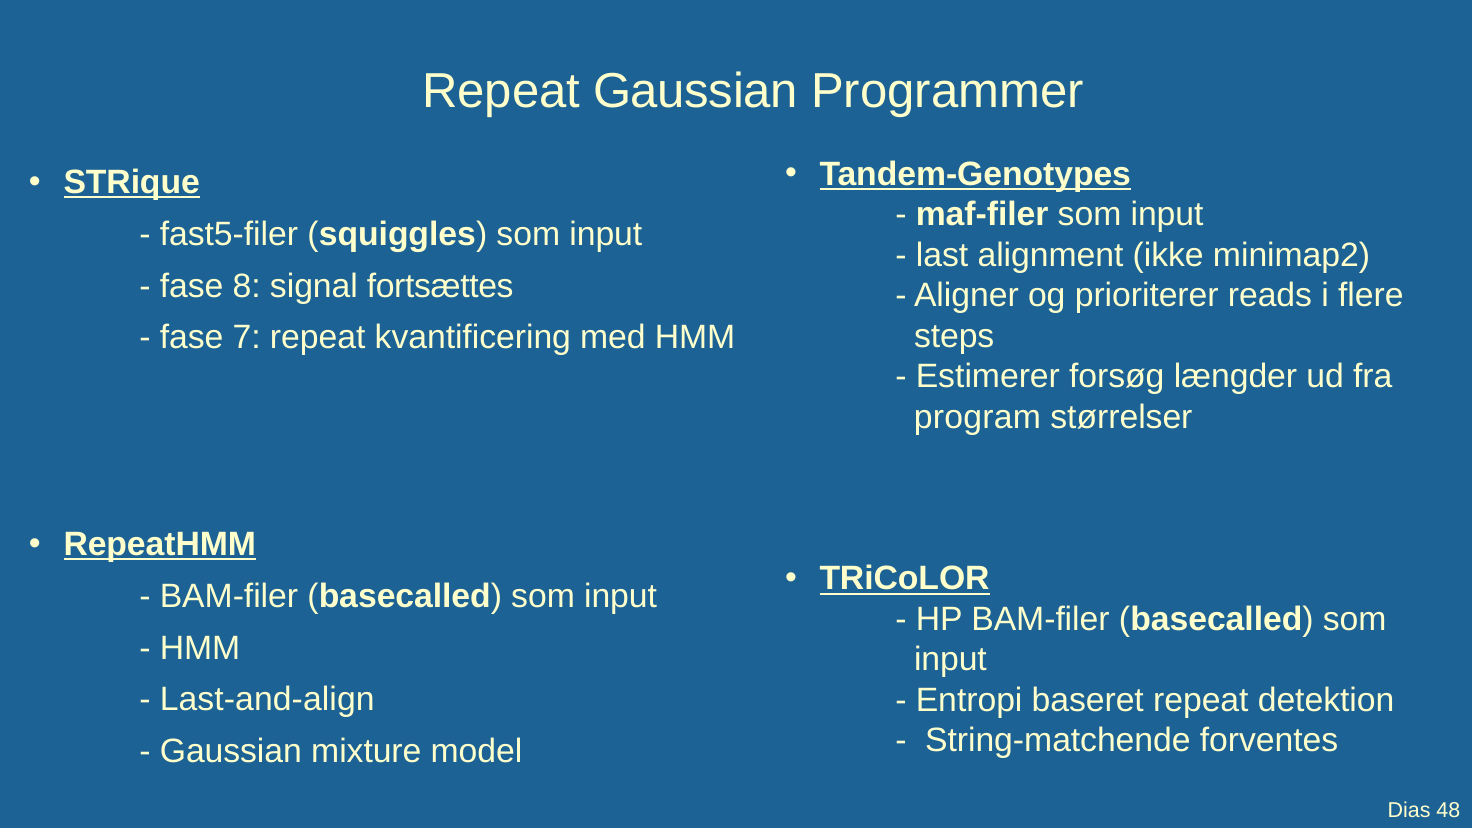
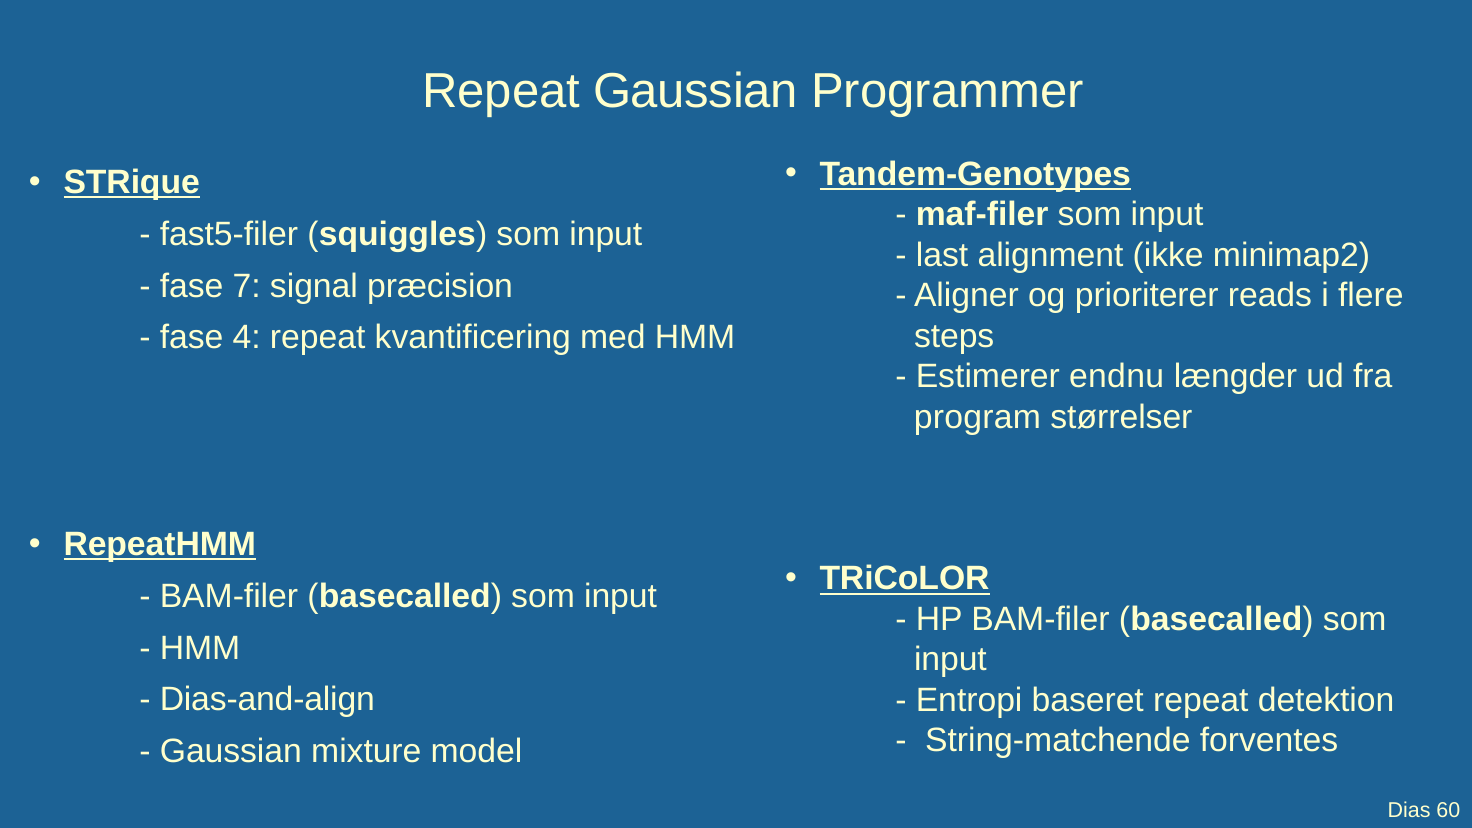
8: 8 -> 7 (247, 286)
fortsættes: fortsættes -> præcision (440, 286)
7: 7 -> 4 (247, 338)
forsøg: forsøg -> endnu (1117, 377)
Last-and-align: Last-and-align -> Dias-and-align (267, 700)
48: 48 -> 60 (1448, 811)
